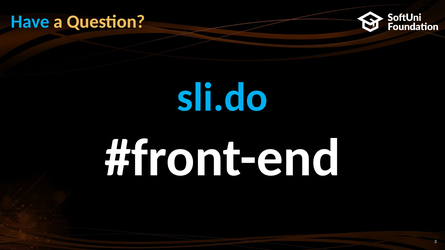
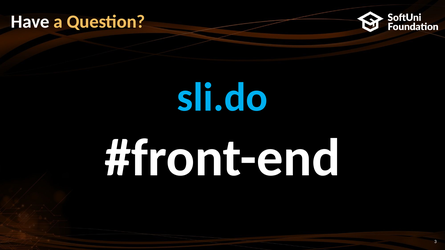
Have colour: light blue -> white (30, 22)
